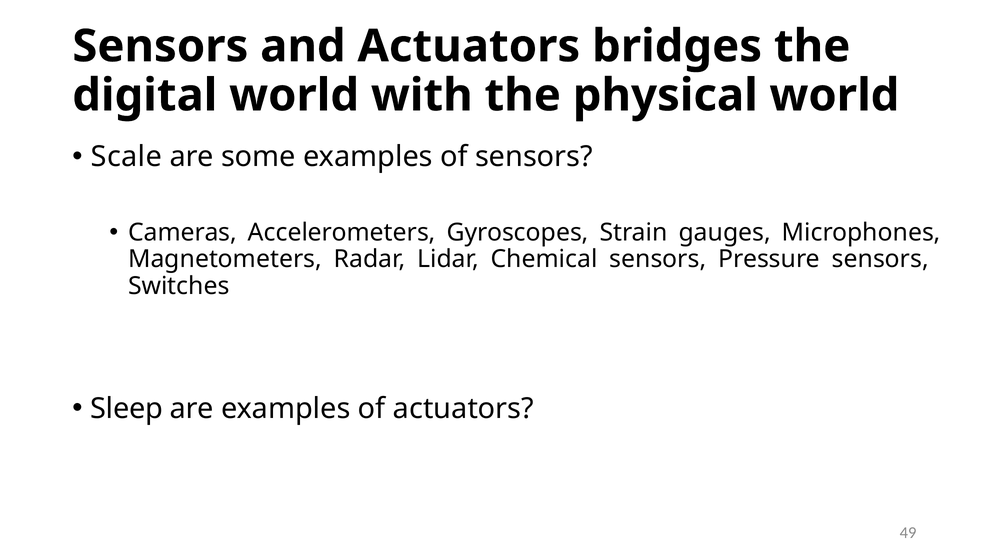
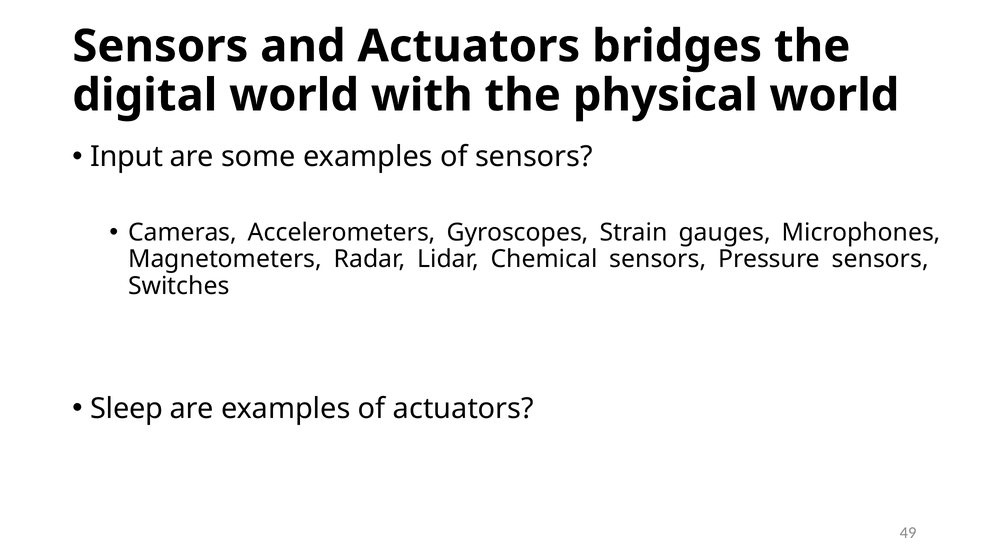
Scale: Scale -> Input (127, 157)
